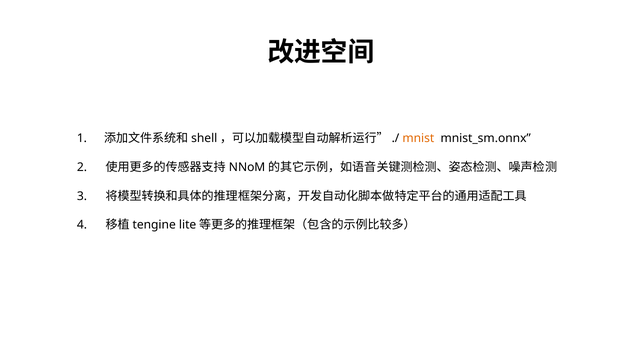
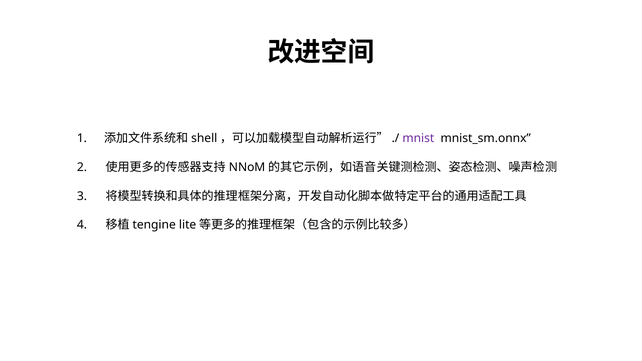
mnist colour: orange -> purple (418, 138)
